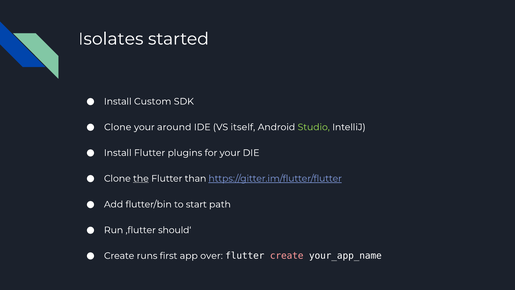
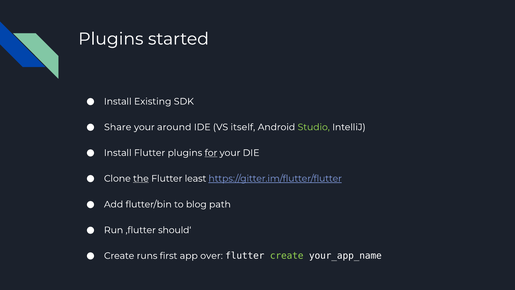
Isolates: Isolates -> Plugins (111, 39)
Custom: Custom -> Existing (153, 101)
Clone: Clone -> Share (118, 127)
for underline: none -> present (211, 153)
than: than -> least (195, 178)
start: start -> blog (196, 204)
create colour: pink -> light green (287, 256)
